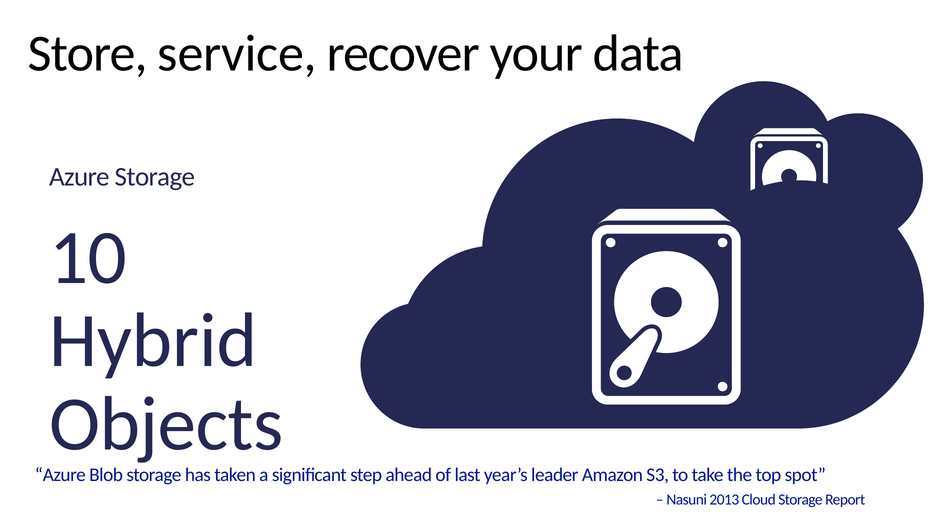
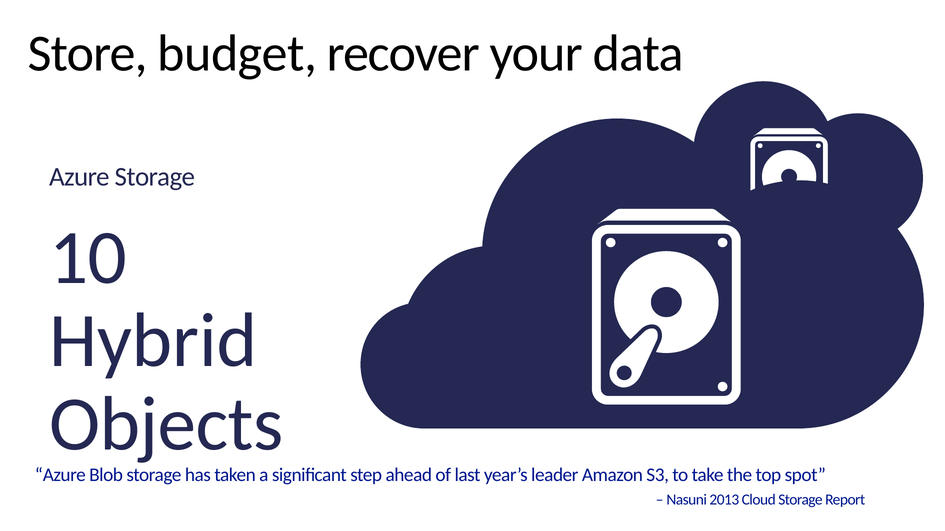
service: service -> budget (237, 53)
